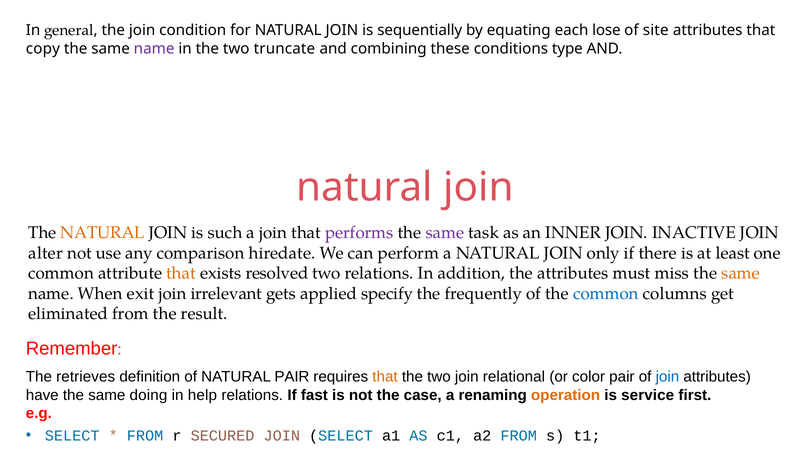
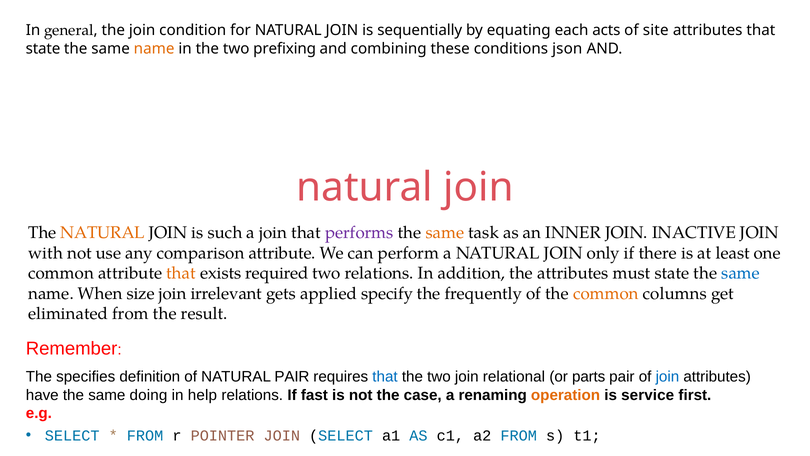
lose: lose -> acts (606, 30)
copy: copy -> state (43, 49)
name colour: purple -> orange (154, 49)
truncate: truncate -> prefixing (285, 49)
type: type -> json (567, 49)
same colour: purple -> orange (445, 232)
alter: alter -> with (46, 253)
comparison hiredate: hiredate -> attribute (282, 253)
resolved: resolved -> required (277, 273)
must miss: miss -> state (672, 273)
same colour: orange -> blue (741, 273)
exit: exit -> size (141, 293)
common colour: blue -> orange (606, 293)
retrieves: retrieves -> specifies (86, 377)
that colour: orange -> blue (385, 377)
color: color -> parts (589, 377)
SECURED: SECURED -> POINTER (223, 435)
